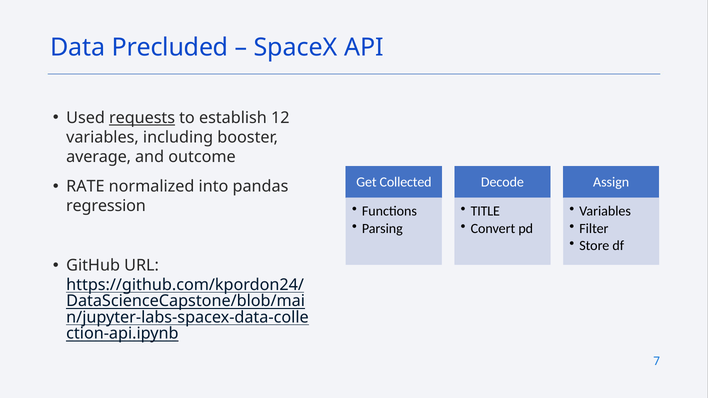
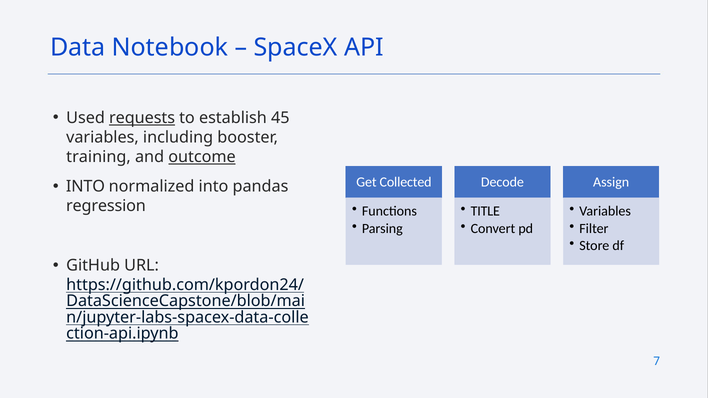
Precluded: Precluded -> Notebook (170, 47)
12: 12 -> 45 (280, 118)
average: average -> training (99, 157)
outcome underline: none -> present (202, 157)
RATE: RATE -> INTO (85, 187)
